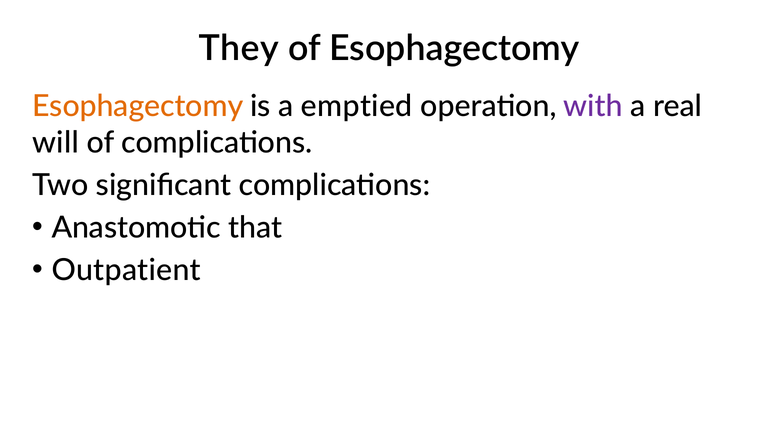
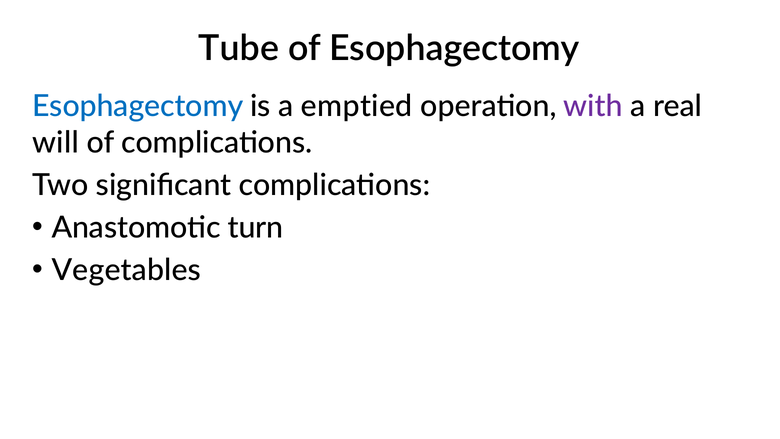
They: They -> Tube (239, 48)
Esophagectomy colour: orange -> blue (138, 106)
that: that -> turn (255, 228)
Outpatient: Outpatient -> Vegetables (126, 270)
